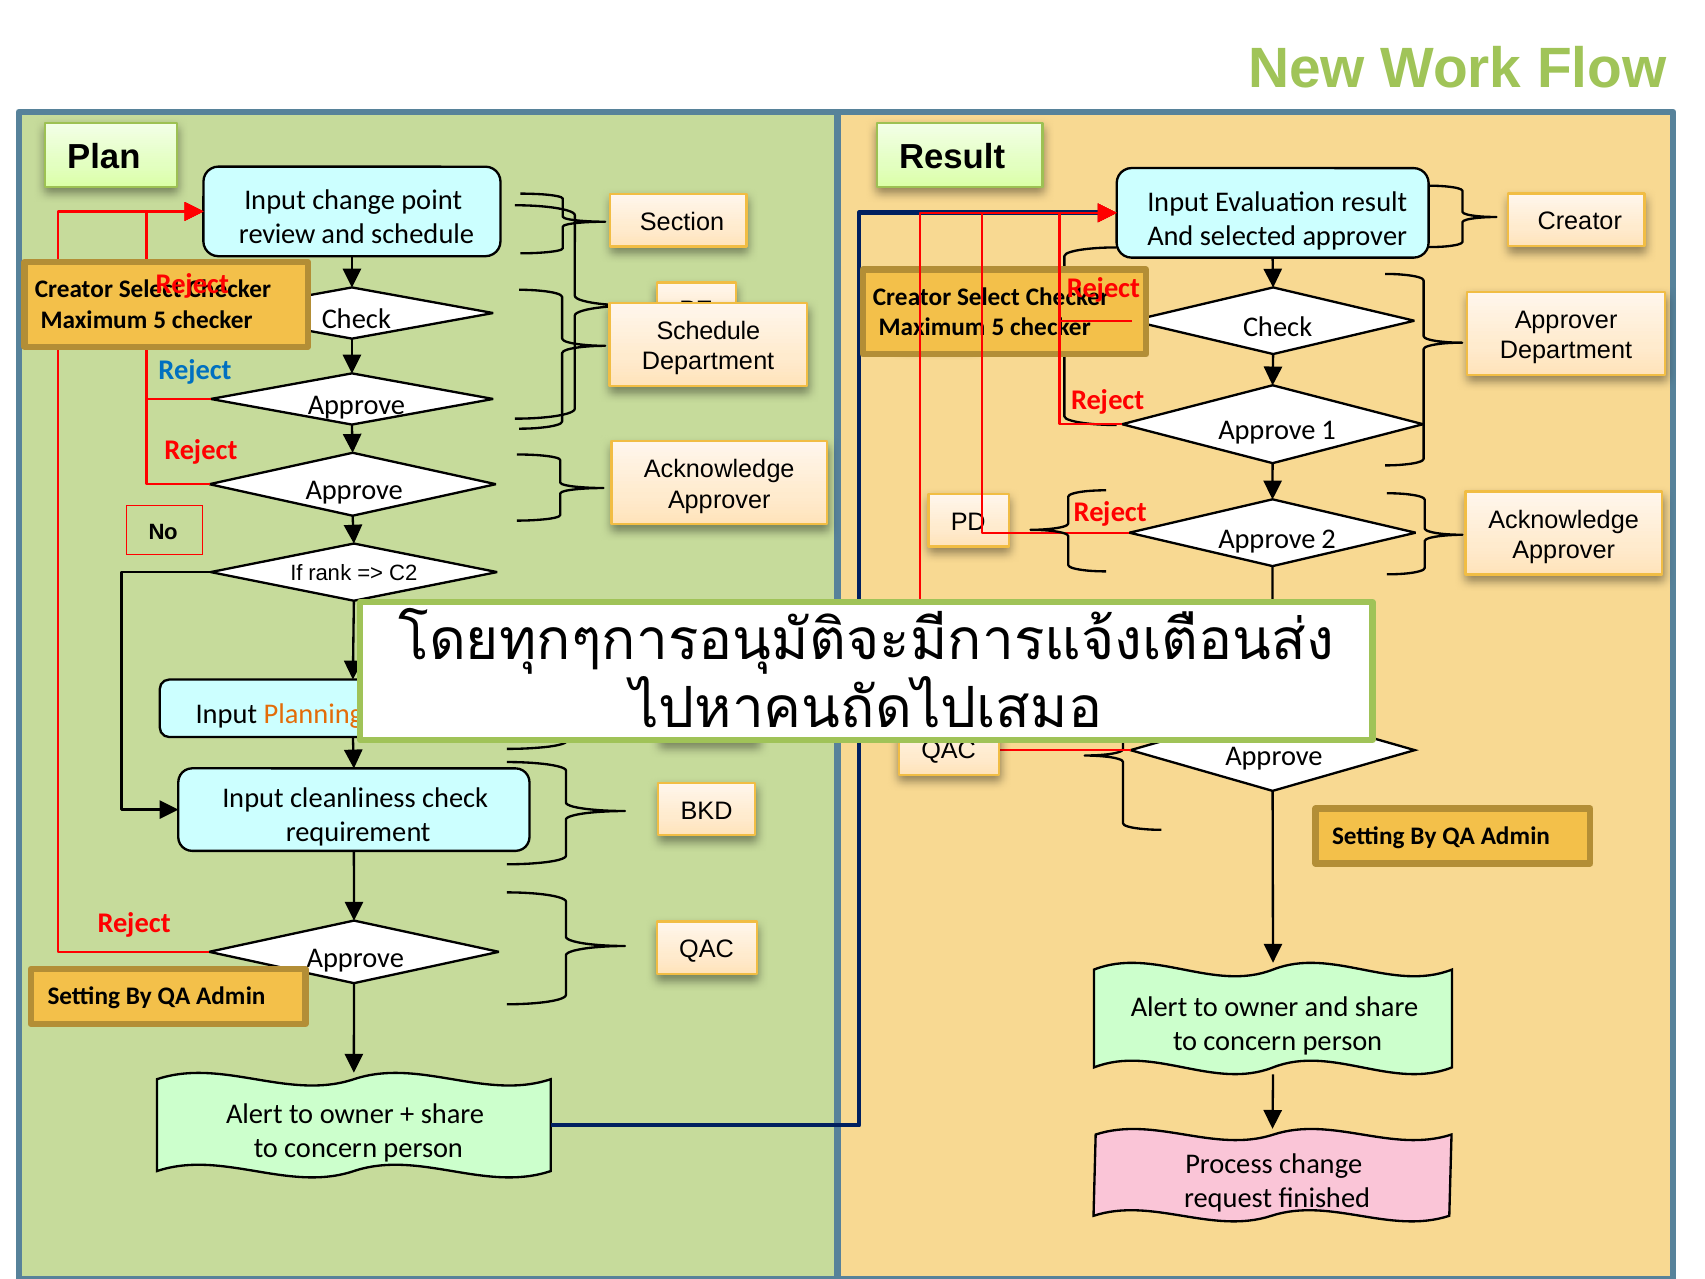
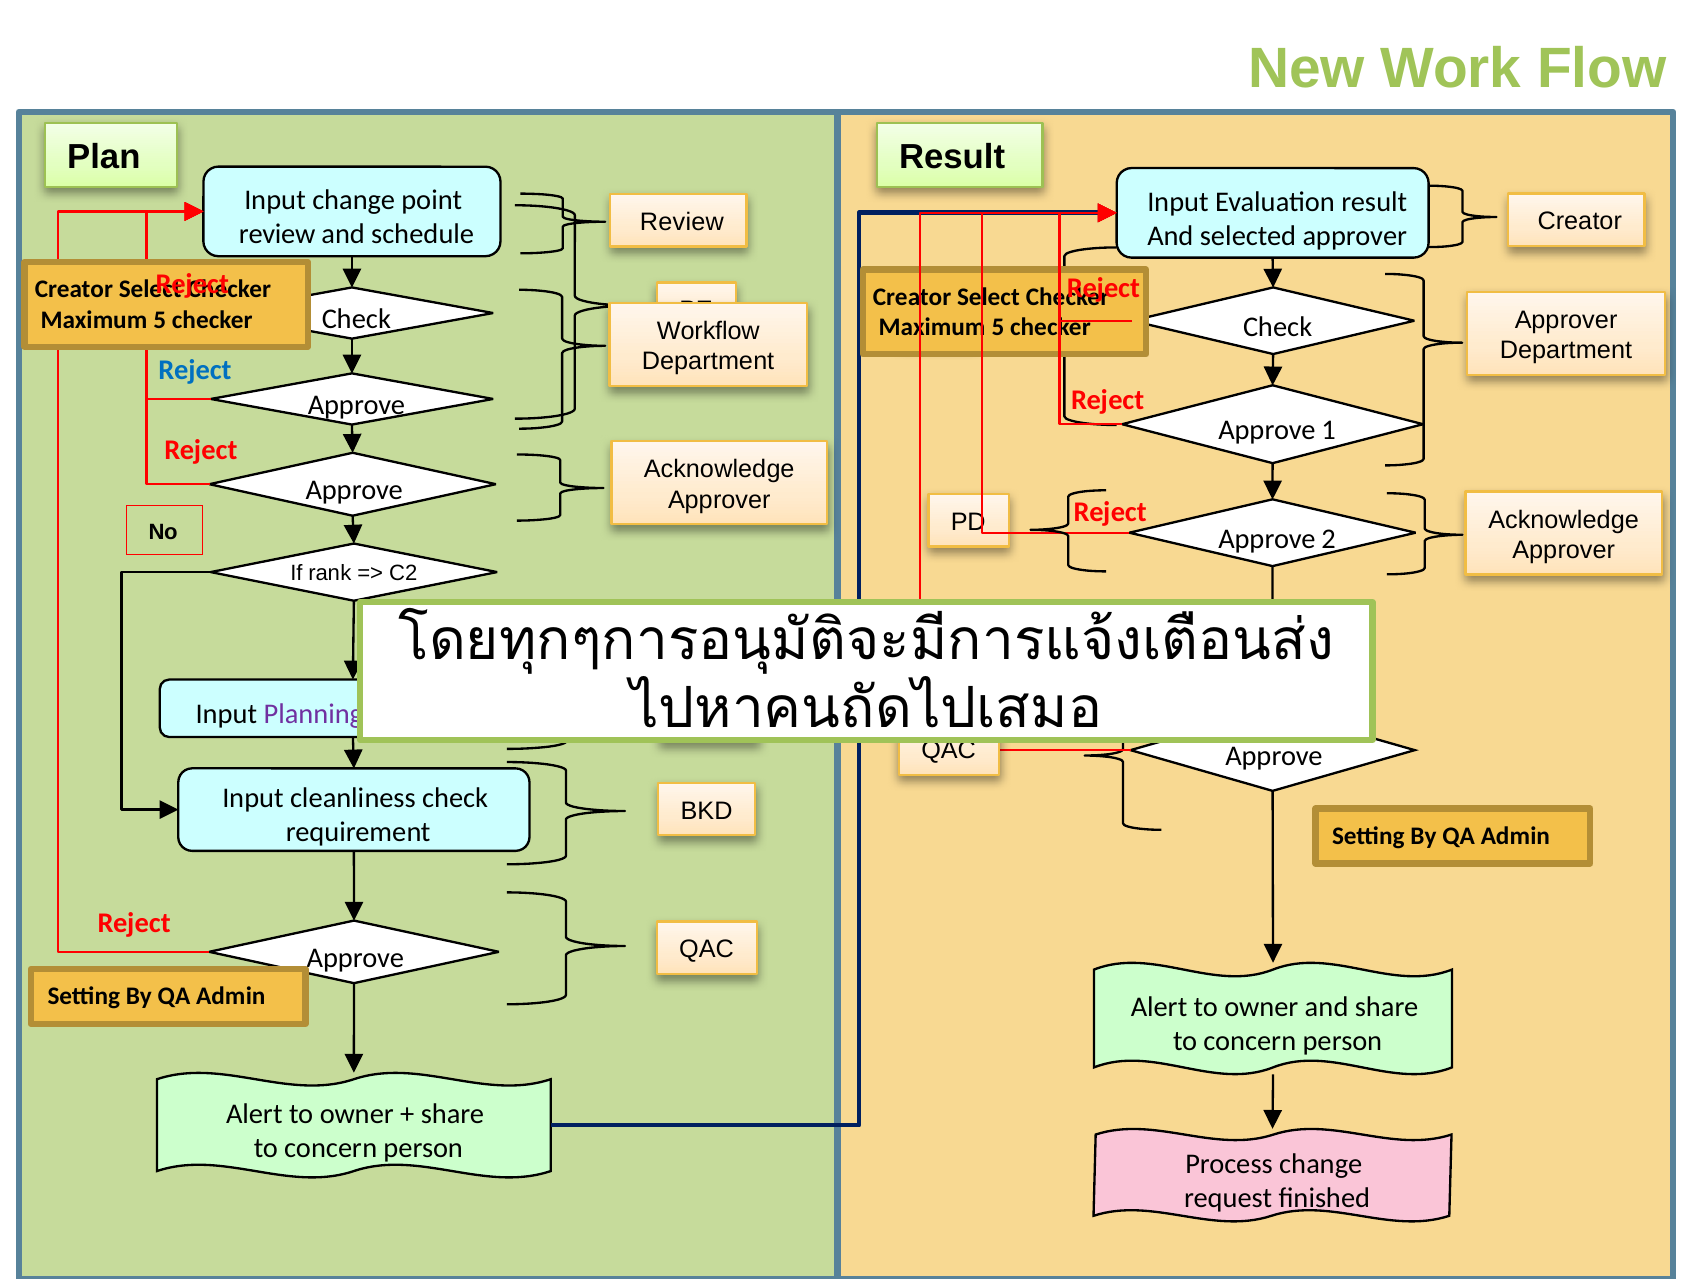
Section: Section -> Review (682, 222)
Schedule: Schedule -> Workflow (708, 331)
Planning colour: orange -> purple (313, 714)
